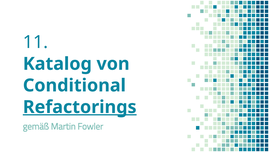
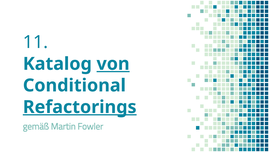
von underline: none -> present (113, 64)
